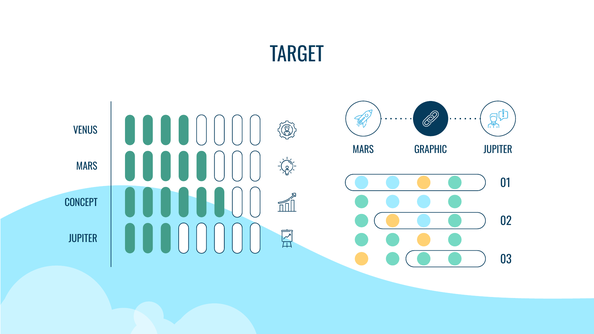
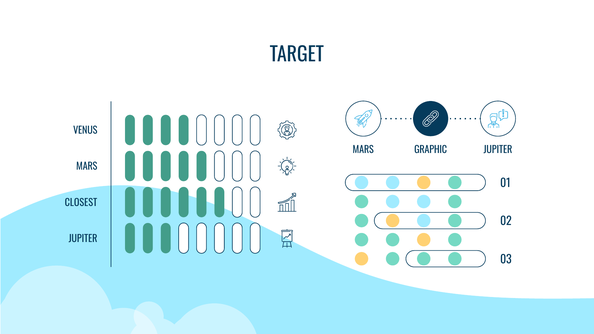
CONCEPT: CONCEPT -> CLOSEST (81, 203)
